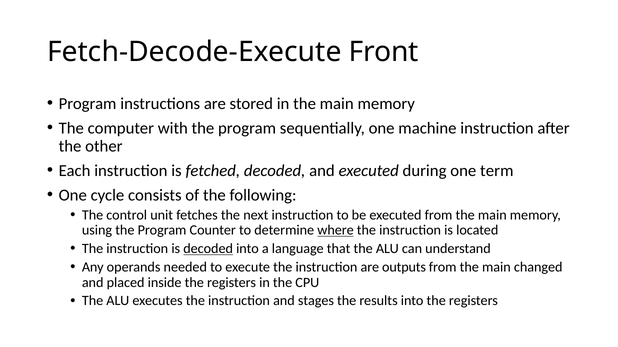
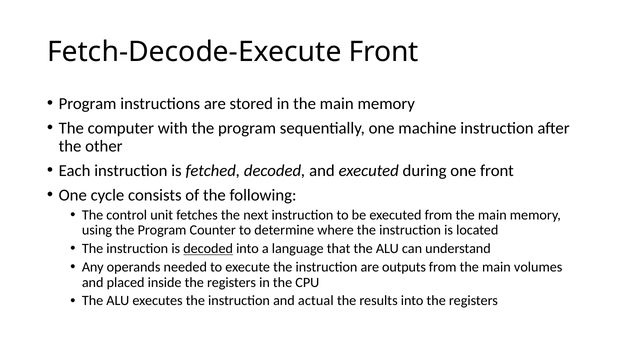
one term: term -> front (497, 171)
where underline: present -> none (335, 231)
changed: changed -> volumes (538, 268)
stages: stages -> actual (316, 301)
